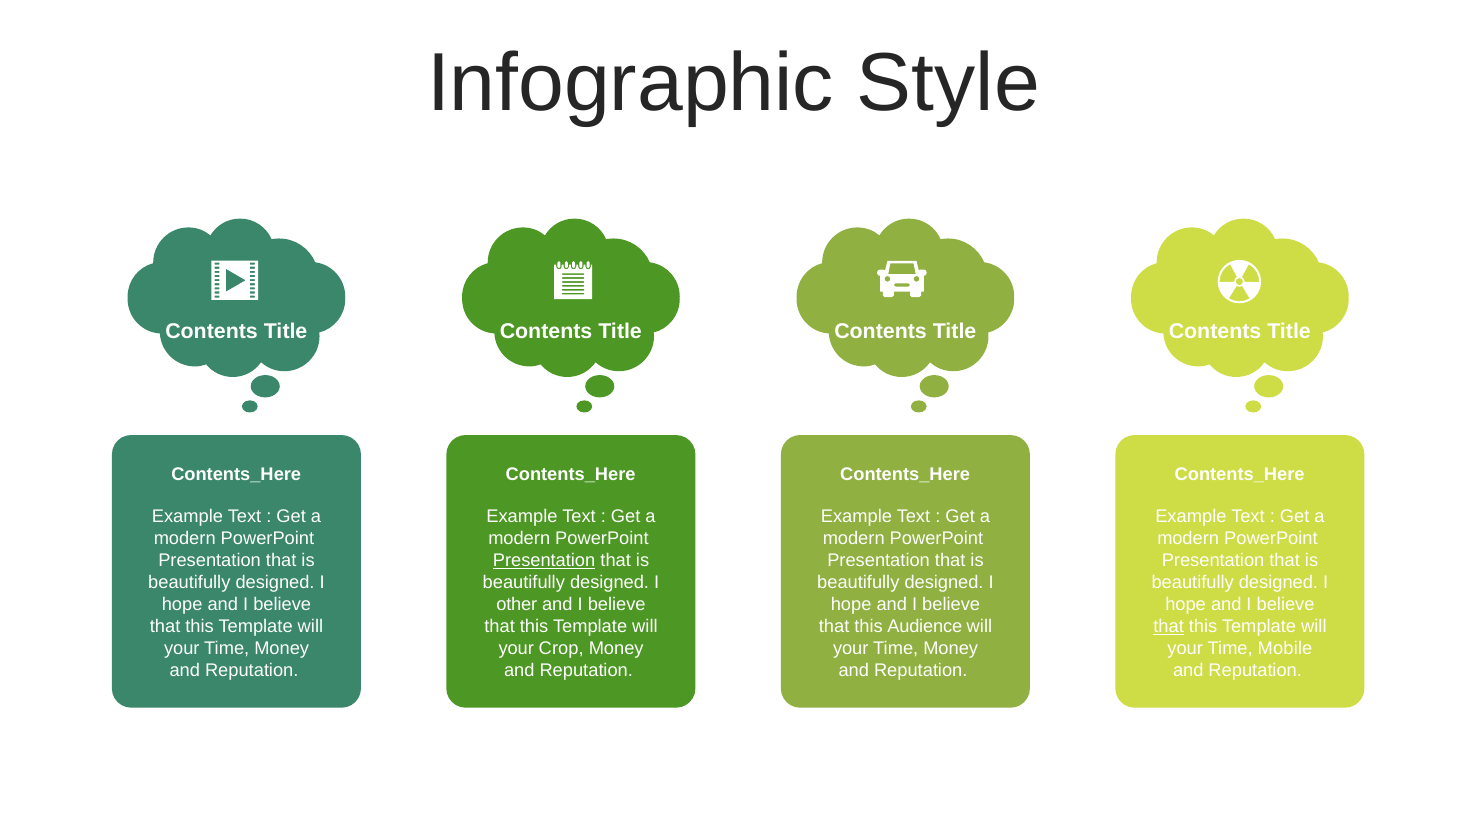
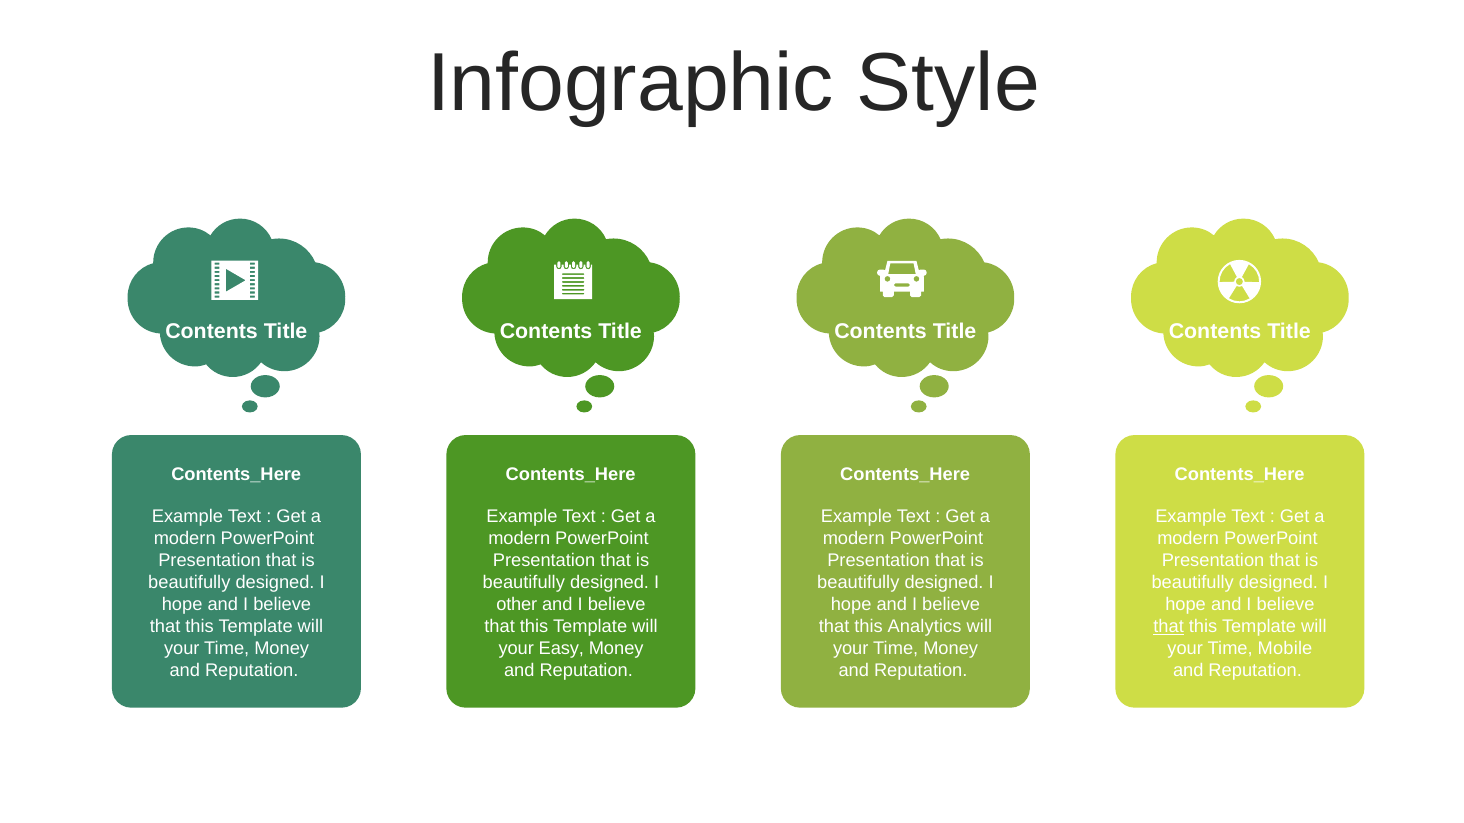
Presentation underline: present -> none (544, 561)
Audience: Audience -> Analytics (925, 627)
Crop: Crop -> Easy (561, 649)
